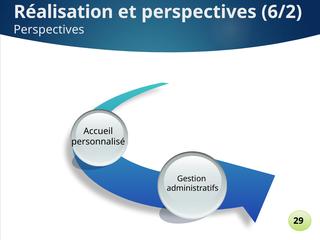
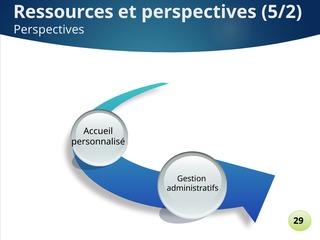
Réalisation: Réalisation -> Ressources (63, 12)
6/2: 6/2 -> 5/2 (282, 12)
